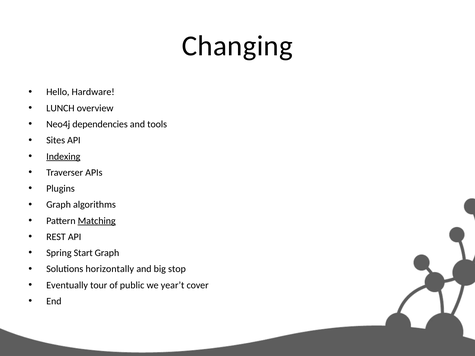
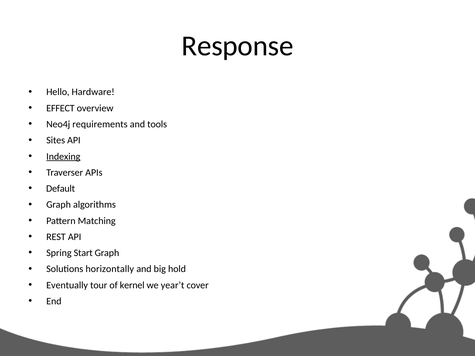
Changing: Changing -> Response (237, 46)
LUNCH: LUNCH -> EFFECT (60, 108)
dependencies: dependencies -> requirements (100, 124)
Plugins: Plugins -> Default (61, 189)
Matching underline: present -> none (97, 221)
stop: stop -> hold (177, 269)
public: public -> kernel (132, 285)
